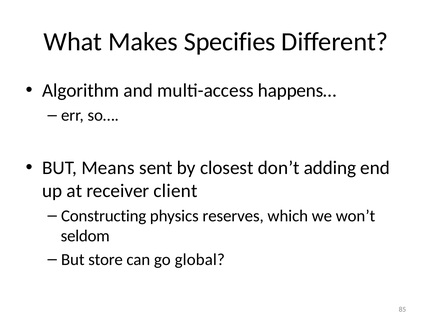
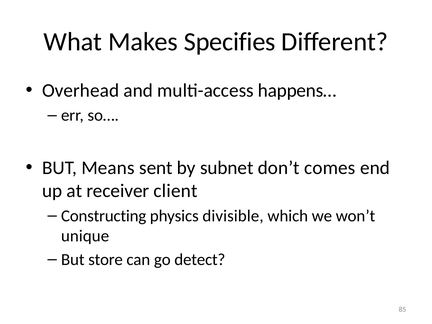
Algorithm: Algorithm -> Overhead (81, 91)
closest: closest -> subnet (227, 168)
adding: adding -> comes (330, 168)
reserves: reserves -> divisible (233, 216)
seldom: seldom -> unique (85, 236)
global: global -> detect (200, 260)
